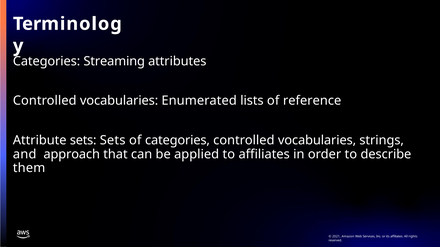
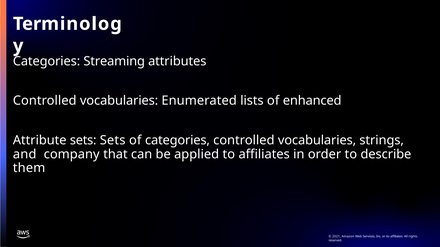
reference: reference -> enhanced (312, 101)
approach: approach -> company (72, 155)
